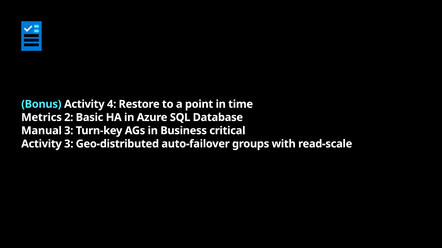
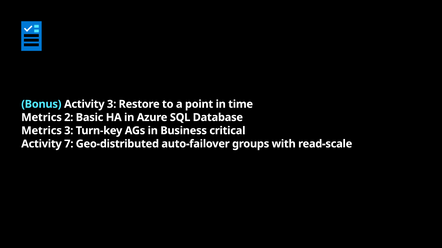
Activity 4: 4 -> 3 (112, 104)
Manual: Manual -> Metrics (42, 131)
Activity 3: 3 -> 7 (69, 144)
